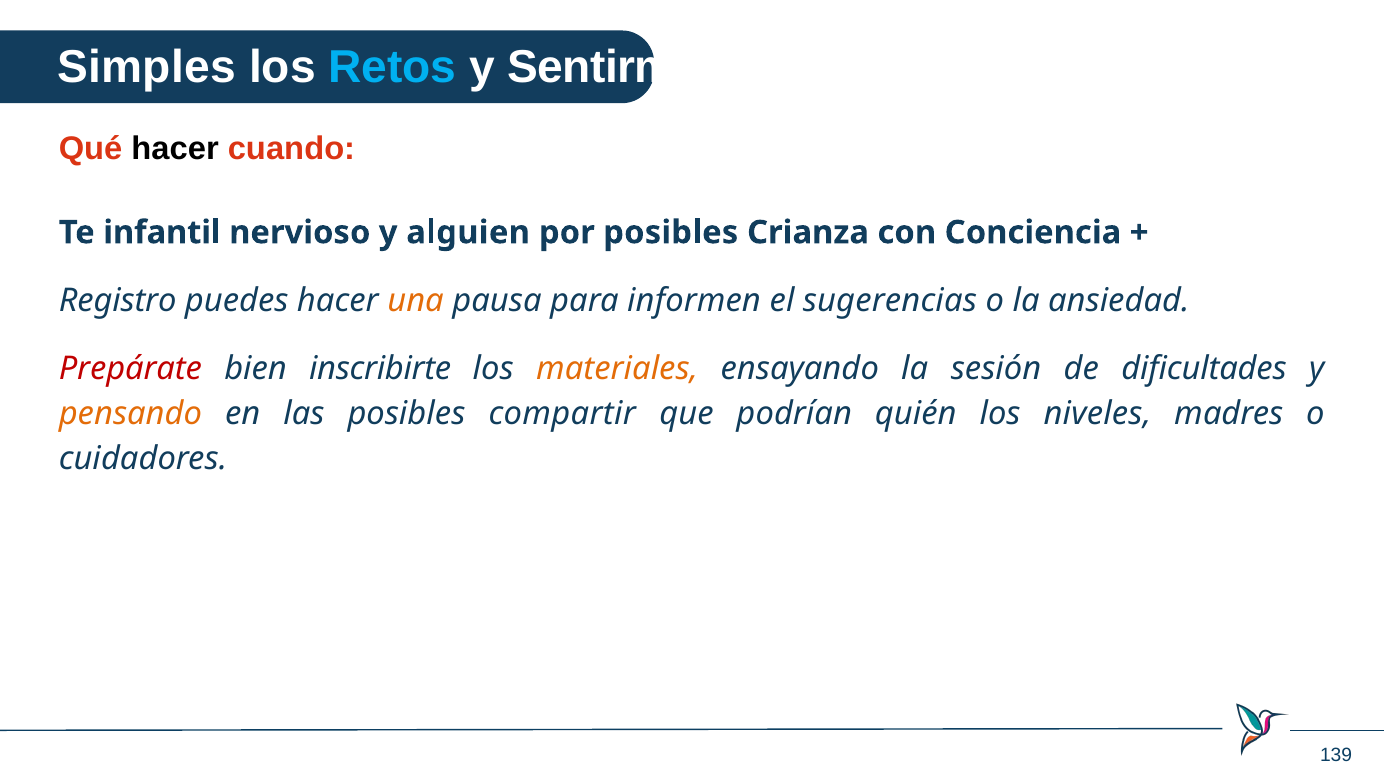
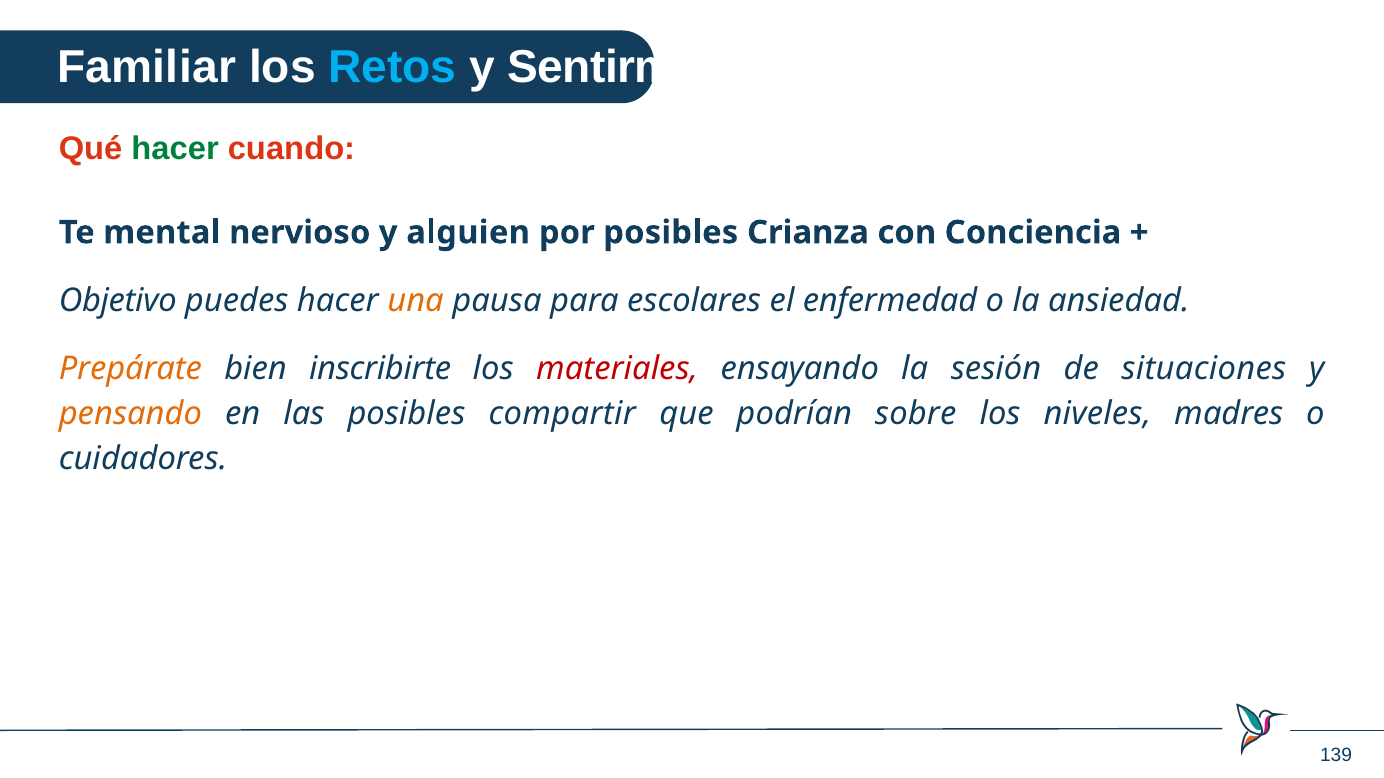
Simples: Simples -> Familiar (147, 68)
hacer colour: black -> green (175, 148)
infantil: infantil -> mental (162, 233)
Registro: Registro -> Objetivo (118, 301)
informen: informen -> escolares (694, 301)
sugerencias: sugerencias -> enfermedad (890, 301)
Prepárate colour: red -> orange (130, 369)
materiales colour: orange -> red (617, 369)
dificultades: dificultades -> situaciones (1204, 369)
quién: quién -> sobre (916, 414)
